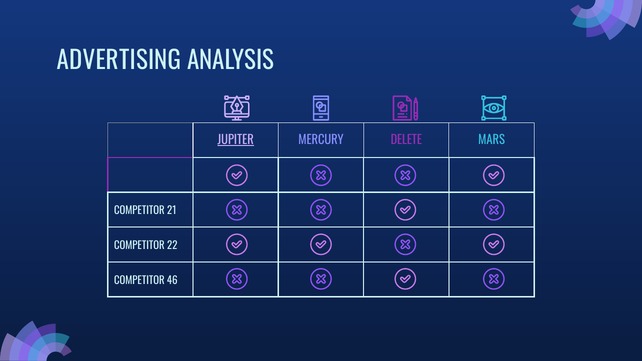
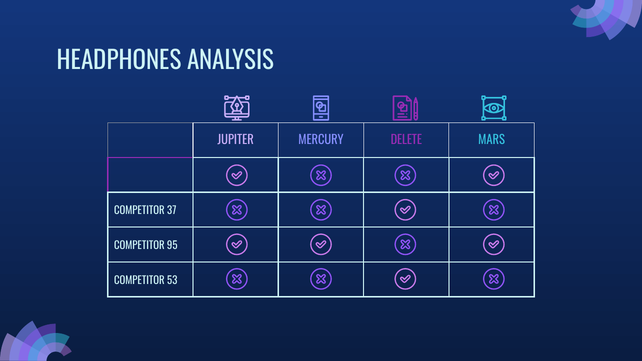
ADVERTISING: ADVERTISING -> HEADPHONES (119, 61)
JUPITER underline: present -> none (236, 140)
21: 21 -> 37 (172, 211)
22: 22 -> 95 (172, 246)
46: 46 -> 53 (172, 281)
